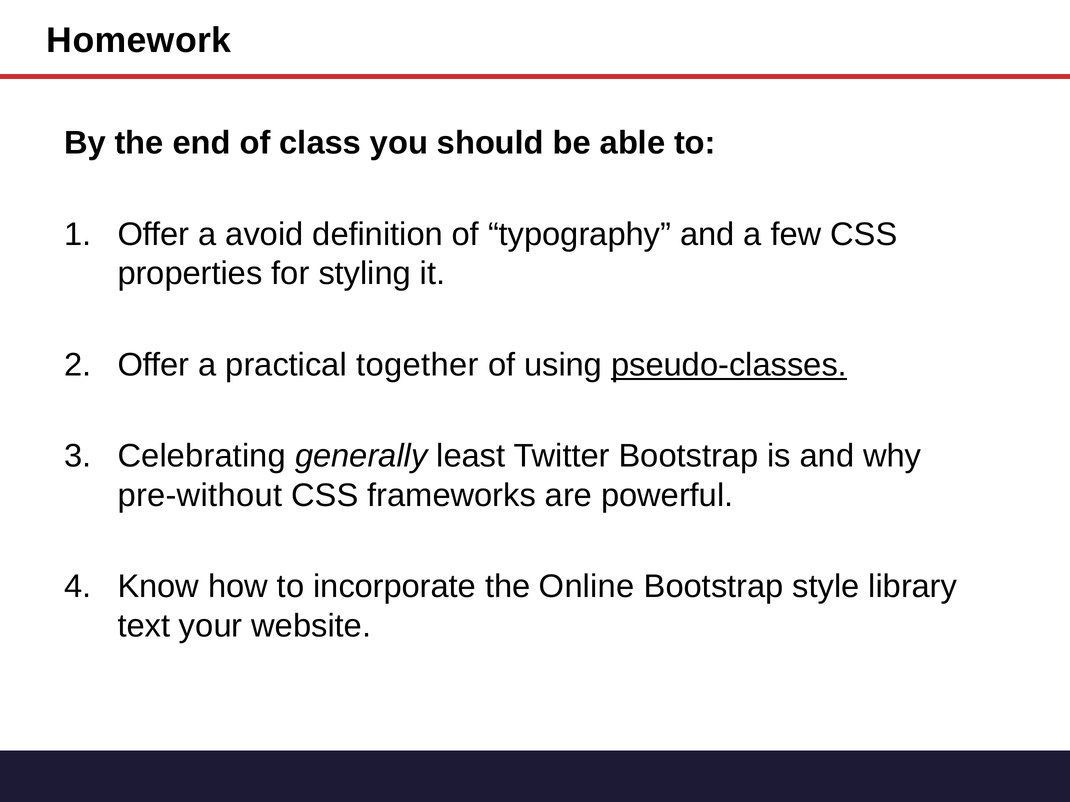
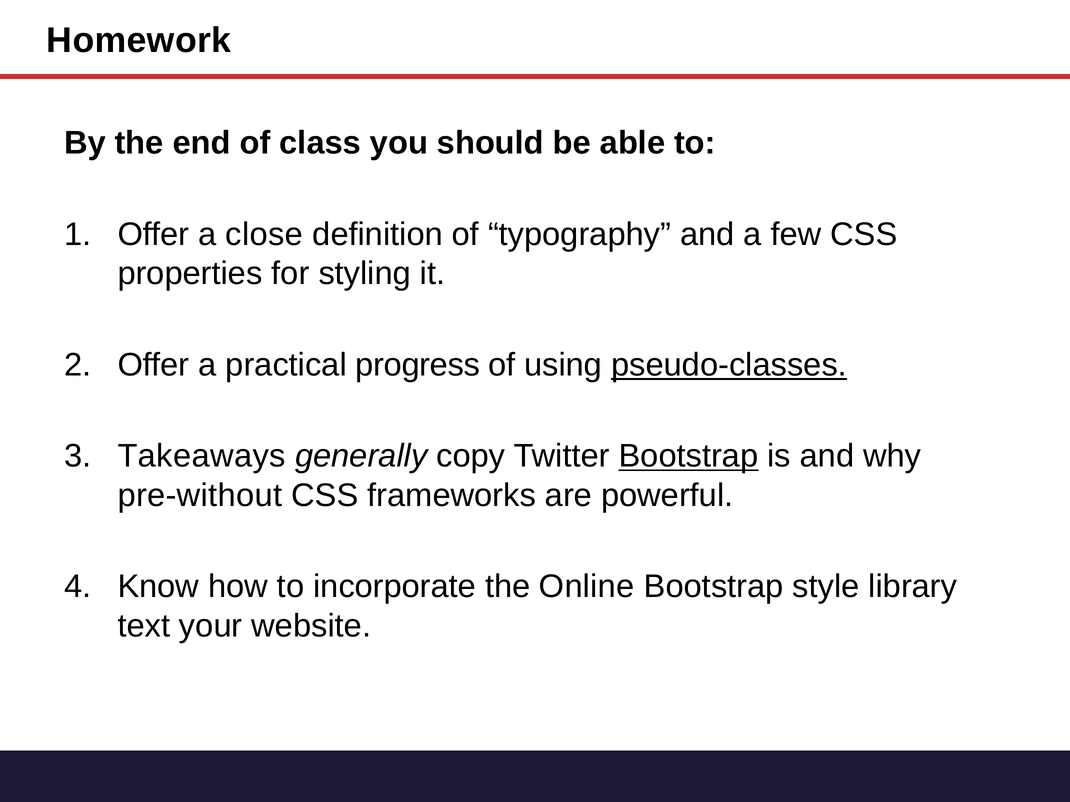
avoid: avoid -> close (264, 234)
together: together -> progress (418, 365)
Celebrating: Celebrating -> Takeaways (202, 456)
least: least -> copy (471, 456)
Bootstrap underline: none -> present (688, 456)
